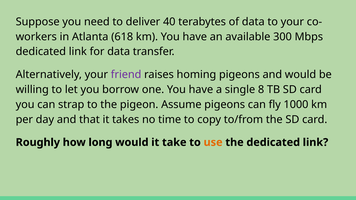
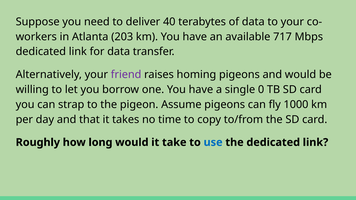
618: 618 -> 203 (122, 37)
300: 300 -> 717 (282, 37)
8: 8 -> 0 (261, 90)
use colour: orange -> blue (213, 143)
